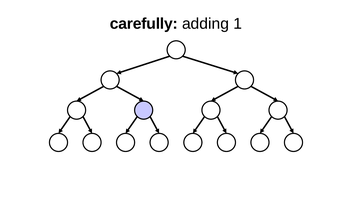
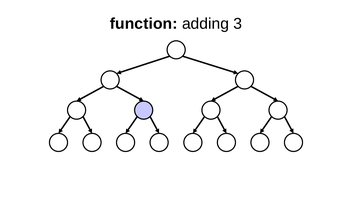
carefully: carefully -> function (144, 24)
adding 1: 1 -> 3 (238, 24)
